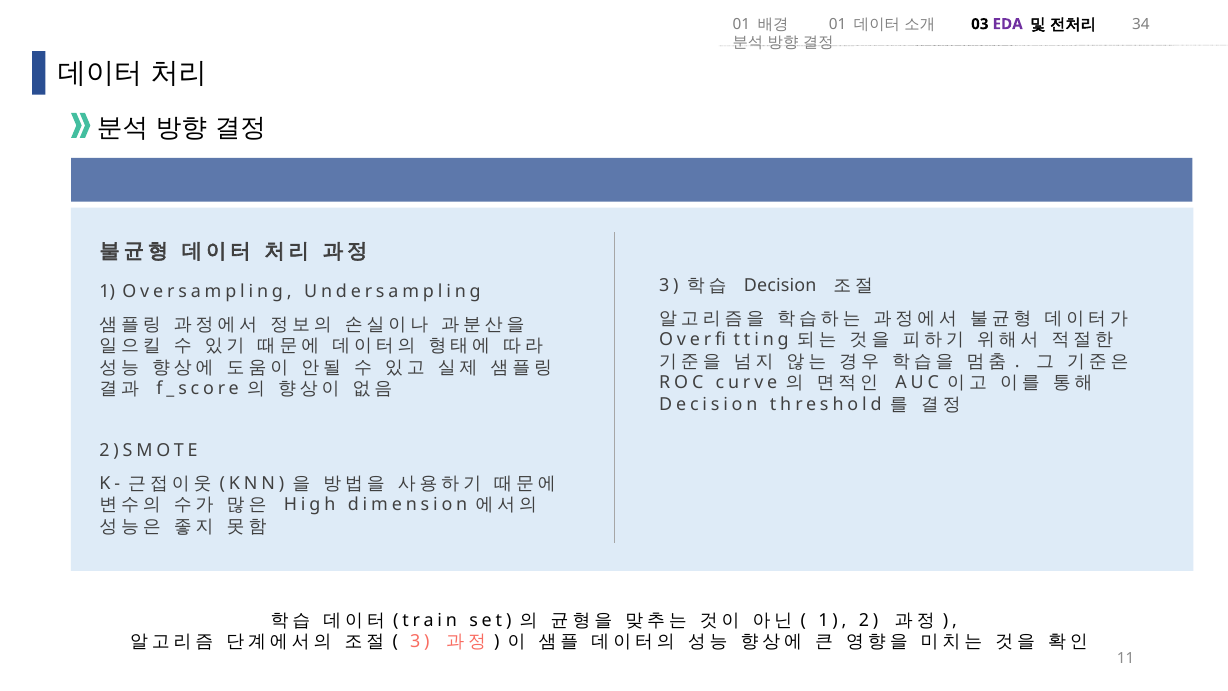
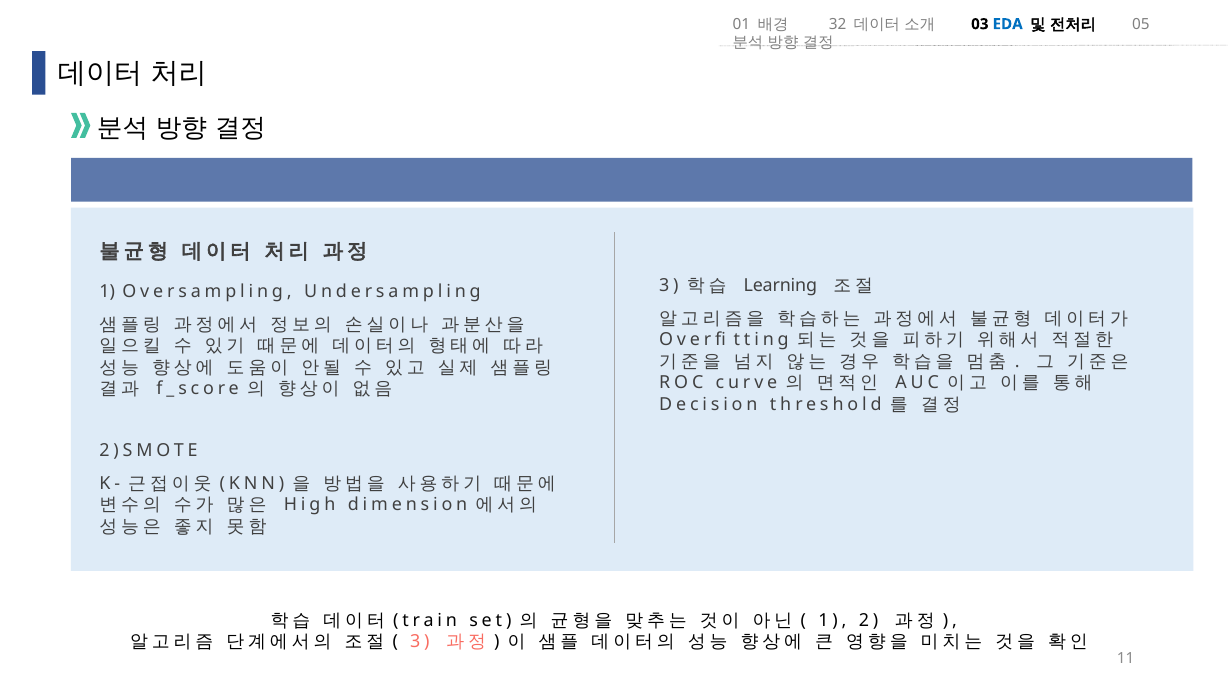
01: 01 -> 32 (838, 24)
EDA colour: purple -> blue (1008, 24)
34: 34 -> 05 (1141, 24)
Decision: Decision -> Learning (780, 285)
